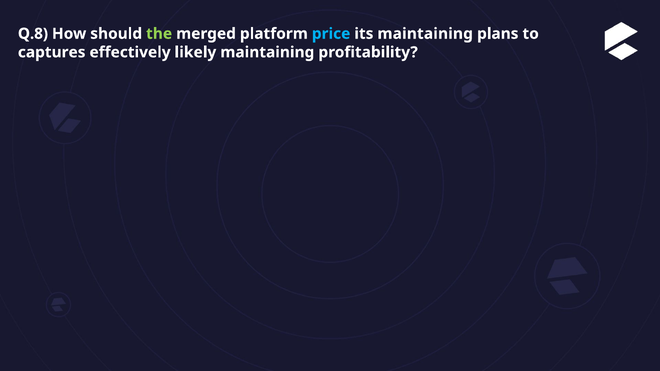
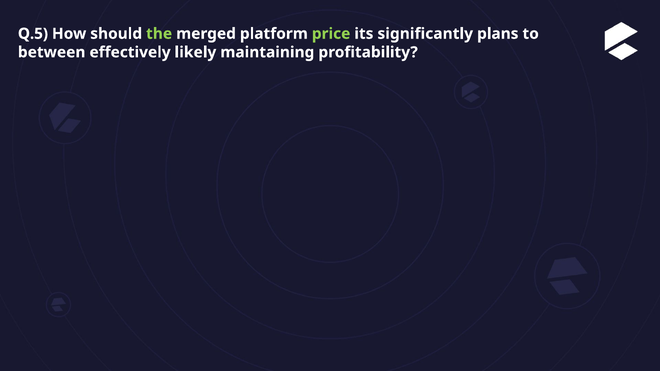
Q.8: Q.8 -> Q.5 (33, 34)
price colour: light blue -> light green (331, 34)
its maintaining: maintaining -> significantly (425, 34)
captures: captures -> between (52, 52)
